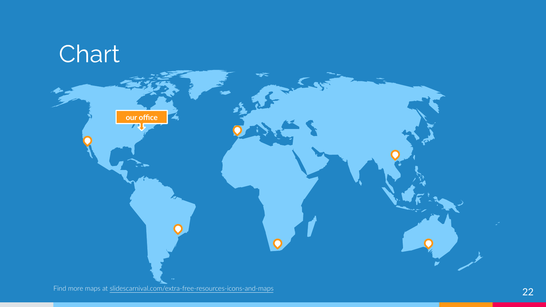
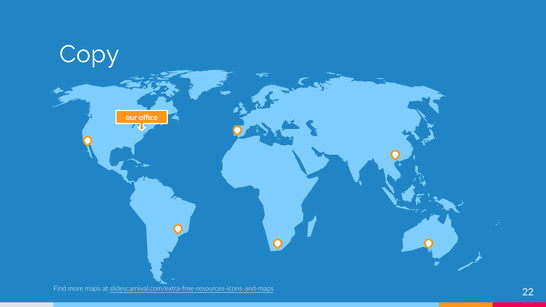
Chart: Chart -> Copy (89, 54)
